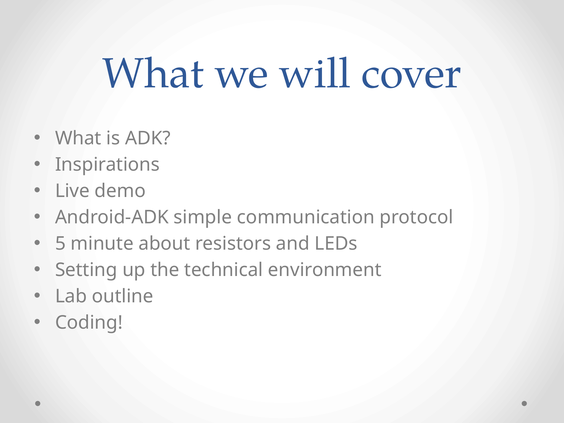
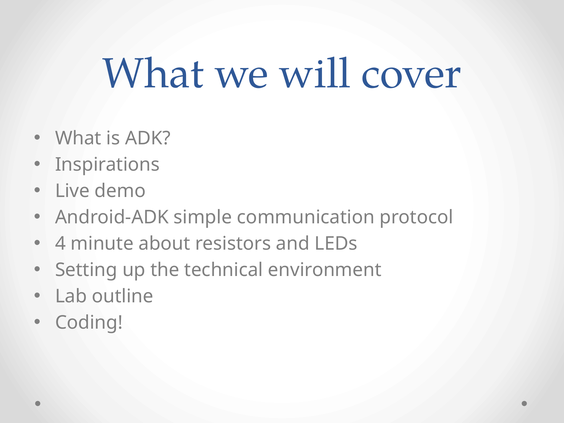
5: 5 -> 4 (60, 244)
